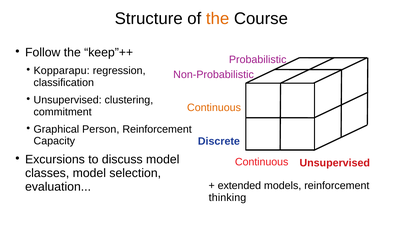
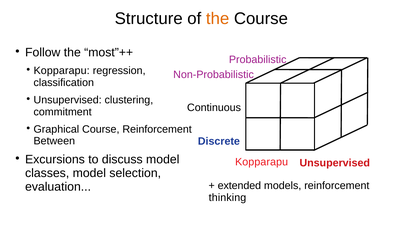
keep”++: keep”++ -> most”++ (109, 52)
Continuous colour: orange -> black (214, 108)
Graphical Person: Person -> Course (101, 129)
Capacity: Capacity -> Between (54, 141)
Continuous: Continuous -> Kopparapu (262, 162)
